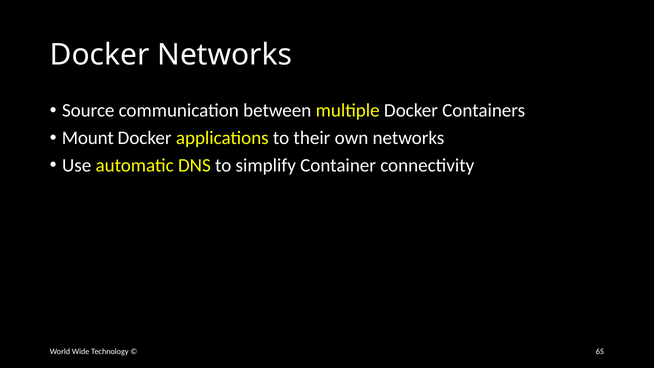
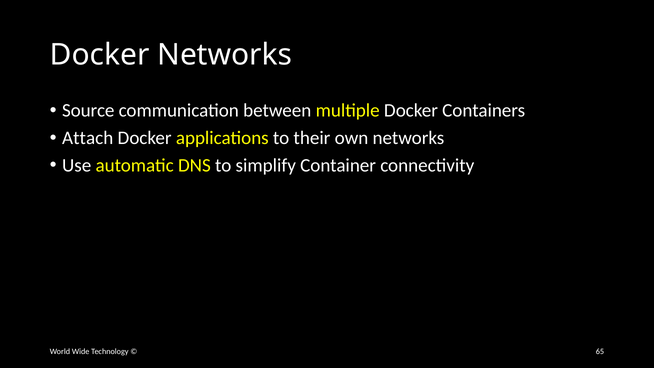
Mount: Mount -> Attach (88, 138)
